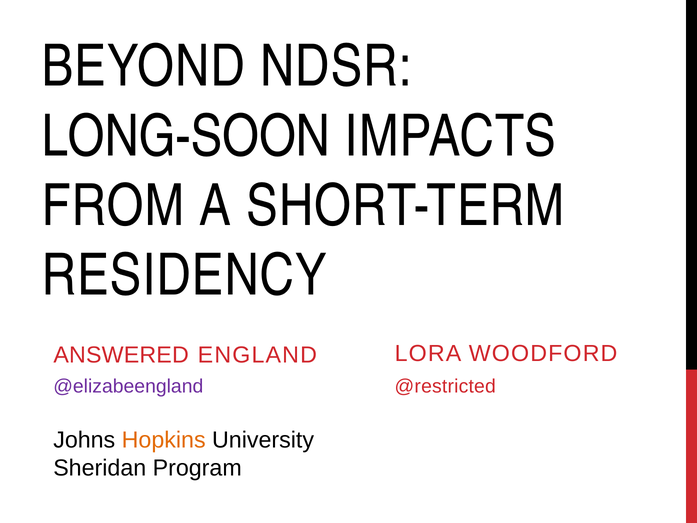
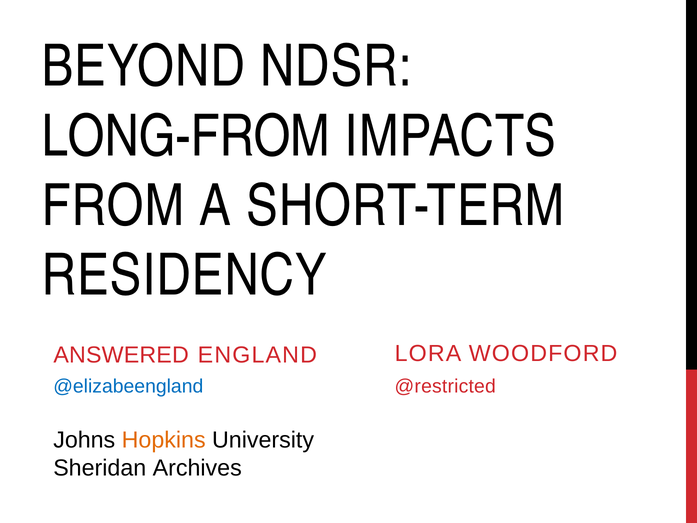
LONG-SOON: LONG-SOON -> LONG-FROM (186, 136)
@elizabeengland colour: purple -> blue (128, 386)
Program: Program -> Archives (197, 468)
